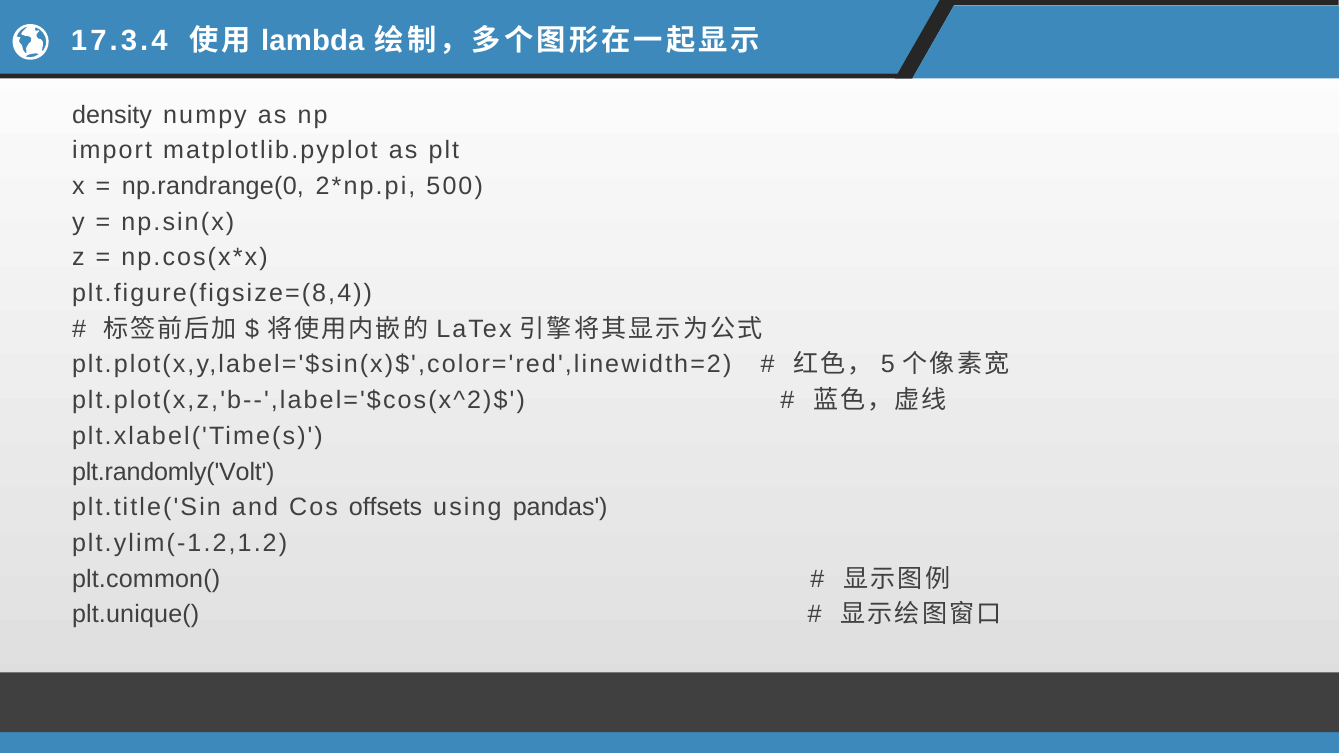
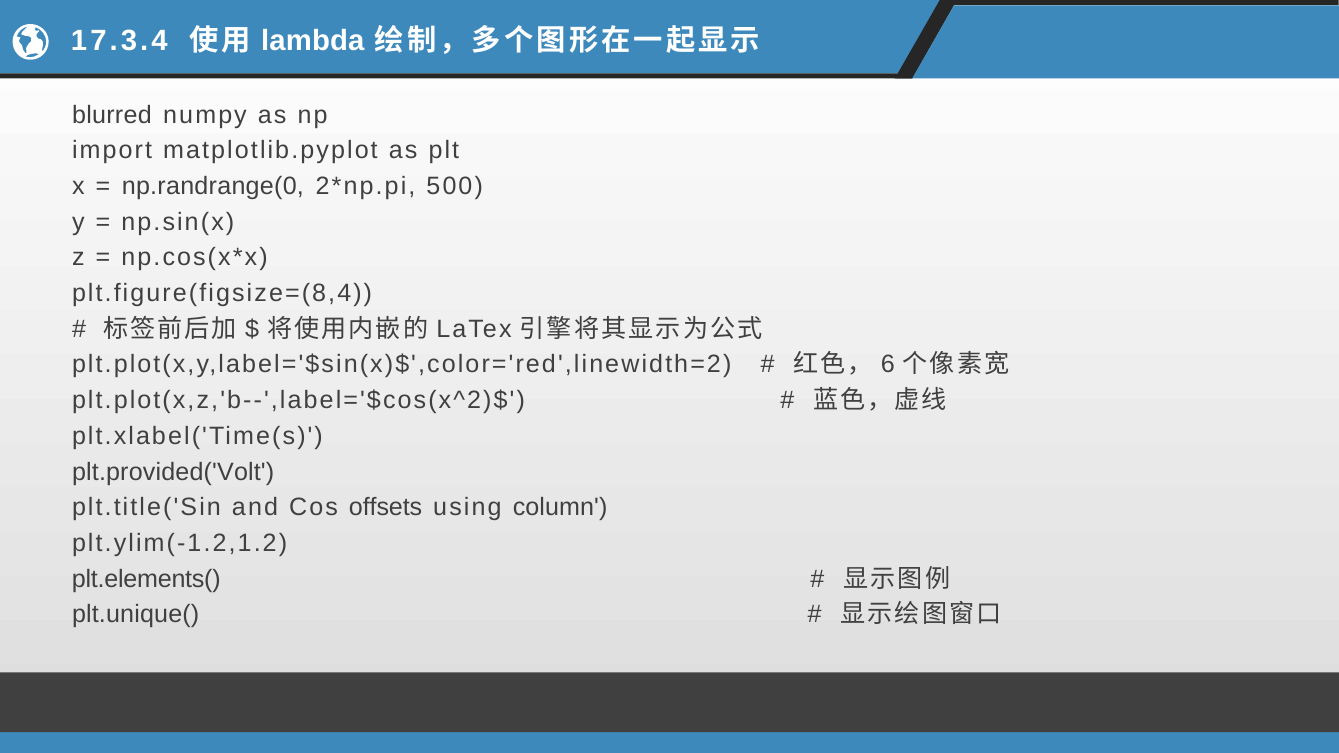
density: density -> blurred (112, 115)
5: 5 -> 6 (888, 365)
plt.randomly('Volt: plt.randomly('Volt -> plt.provided('Volt (173, 472)
pandas: pandas -> column (560, 508)
plt.common(: plt.common( -> plt.elements( (146, 579)
